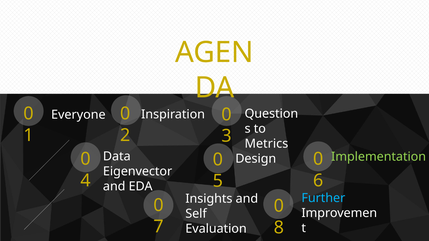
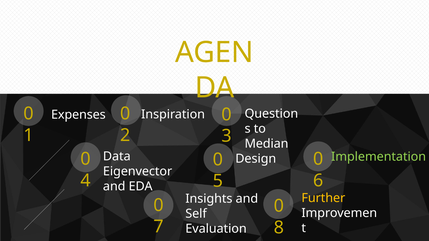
Everyone: Everyone -> Expenses (78, 115)
Metrics: Metrics -> Median (267, 144)
Further colour: light blue -> yellow (323, 198)
